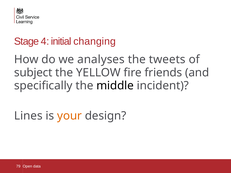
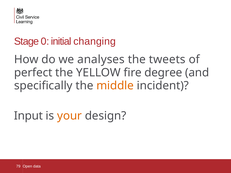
4: 4 -> 0 (45, 41)
subject: subject -> perfect (33, 73)
friends: friends -> degree (163, 73)
middle colour: black -> orange (115, 86)
Lines: Lines -> Input (28, 116)
